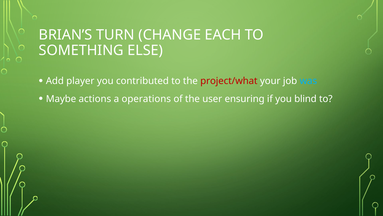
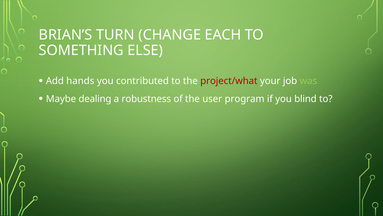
player: player -> hands (80, 81)
was colour: light blue -> light green (308, 81)
actions: actions -> dealing (95, 99)
operations: operations -> robustness (146, 99)
ensuring: ensuring -> program (245, 99)
